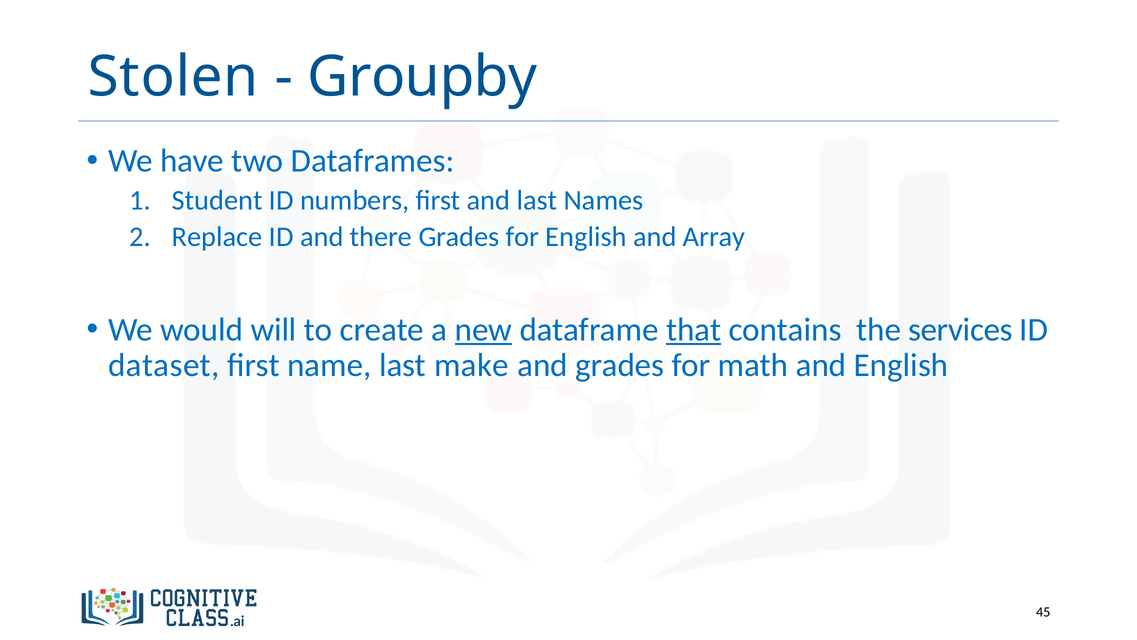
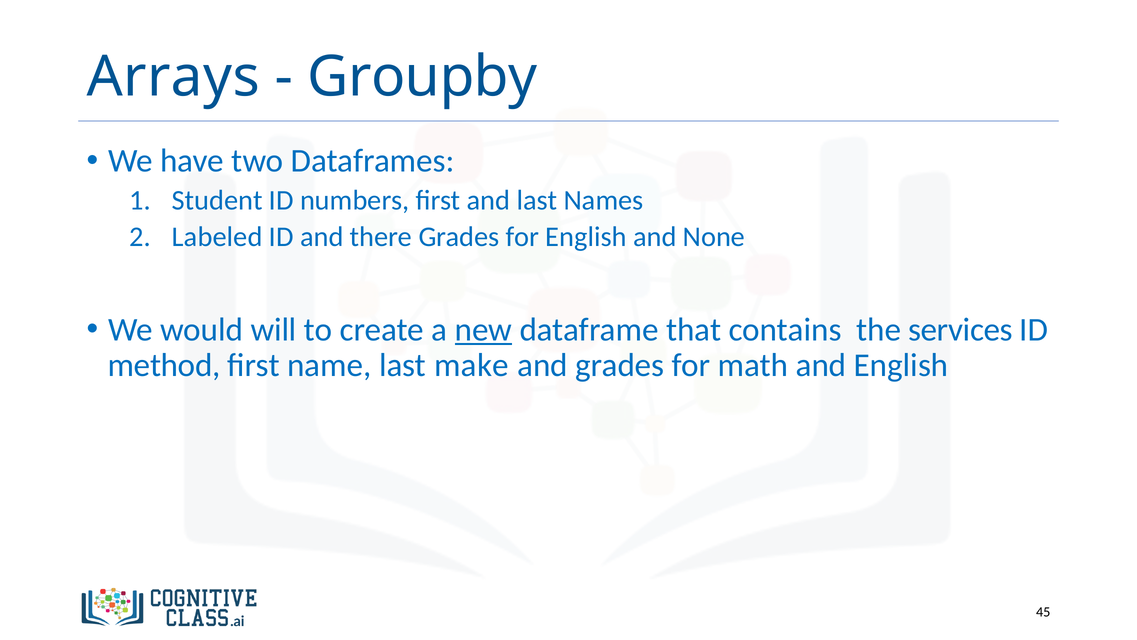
Stolen: Stolen -> Arrays (173, 77)
Replace: Replace -> Labeled (217, 237)
Array: Array -> None (714, 237)
that underline: present -> none (694, 329)
dataset: dataset -> method (164, 365)
